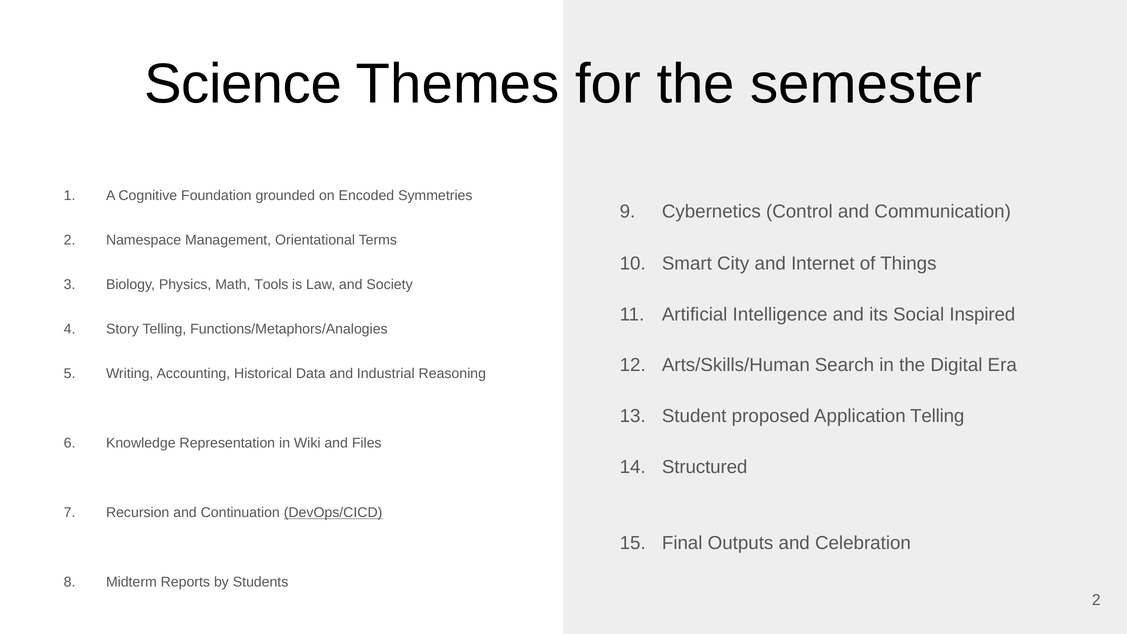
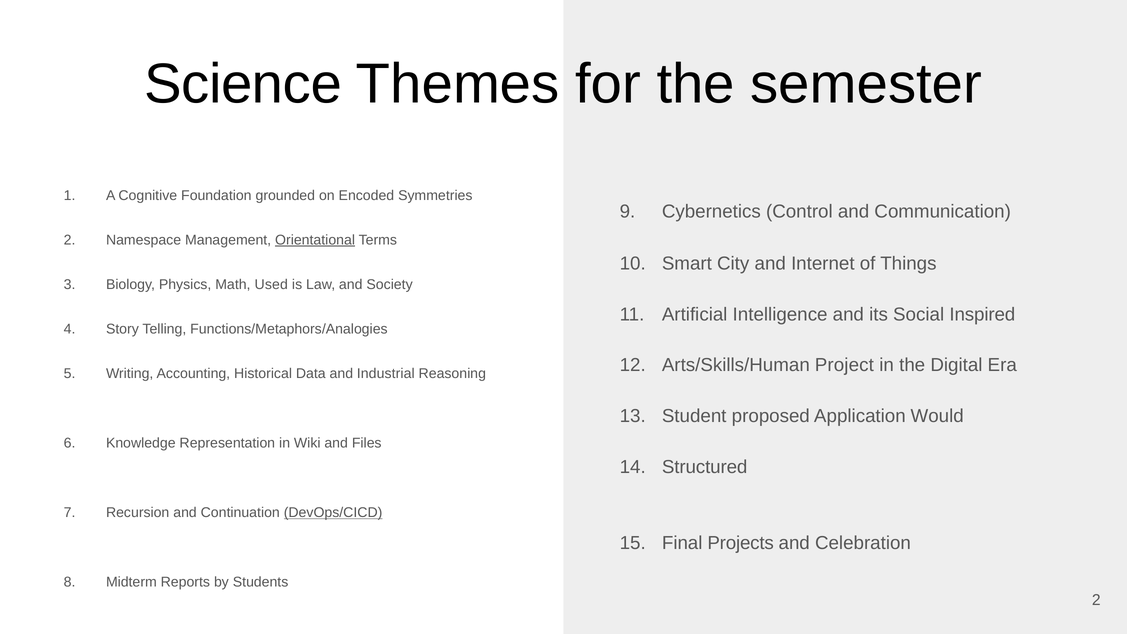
Orientational underline: none -> present (315, 240)
Tools: Tools -> Used (271, 285)
Search: Search -> Project (844, 365)
Application Telling: Telling -> Would (937, 416)
Outputs: Outputs -> Projects (741, 543)
